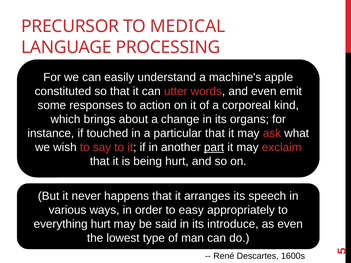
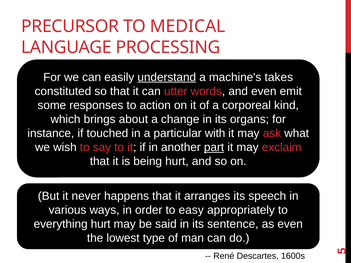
understand underline: none -> present (167, 77)
apple: apple -> takes (279, 77)
particular that: that -> with (215, 133)
introduce: introduce -> sentence (233, 224)
